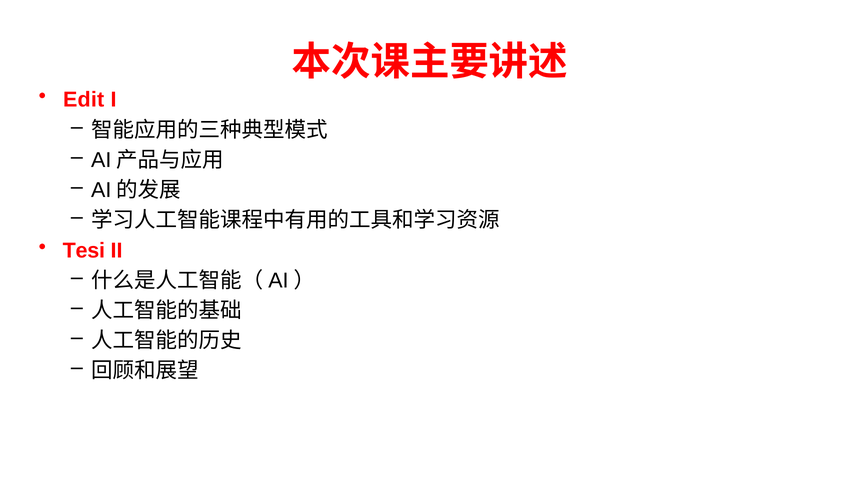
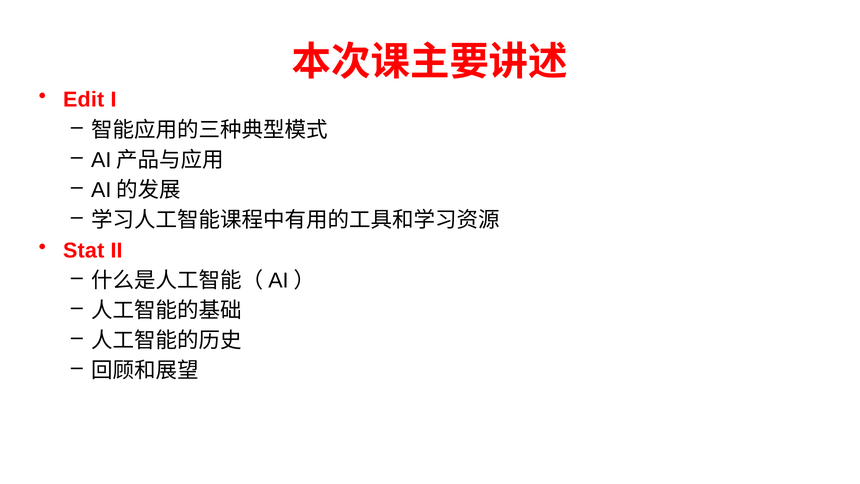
Tesi: Tesi -> Stat (84, 250)
